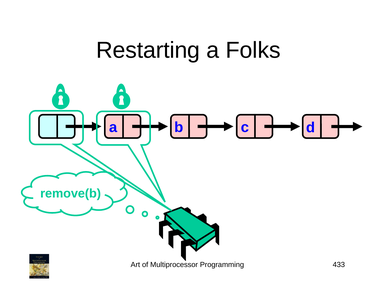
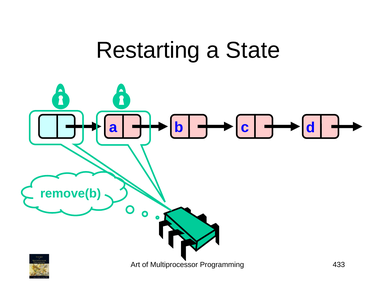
Folks: Folks -> State (253, 50)
